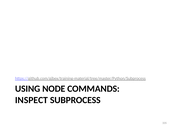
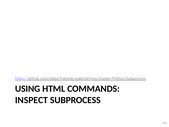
NODE: NODE -> HTML (54, 89)
